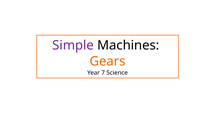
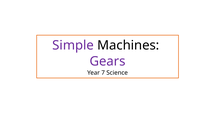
Gears colour: orange -> purple (108, 62)
